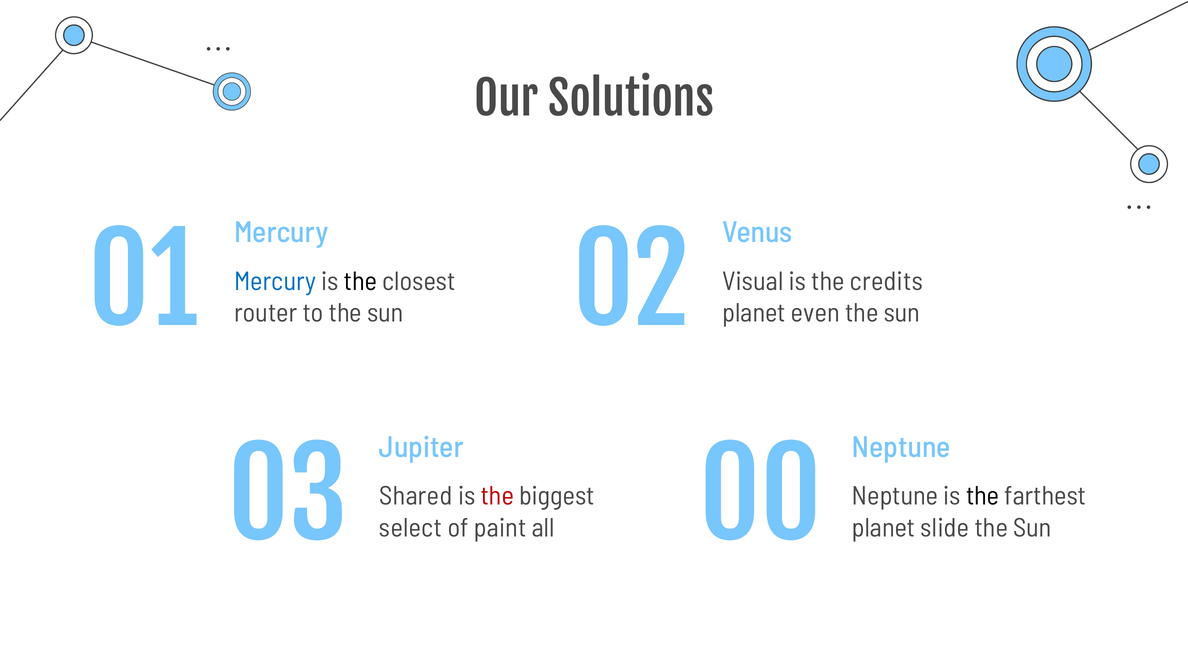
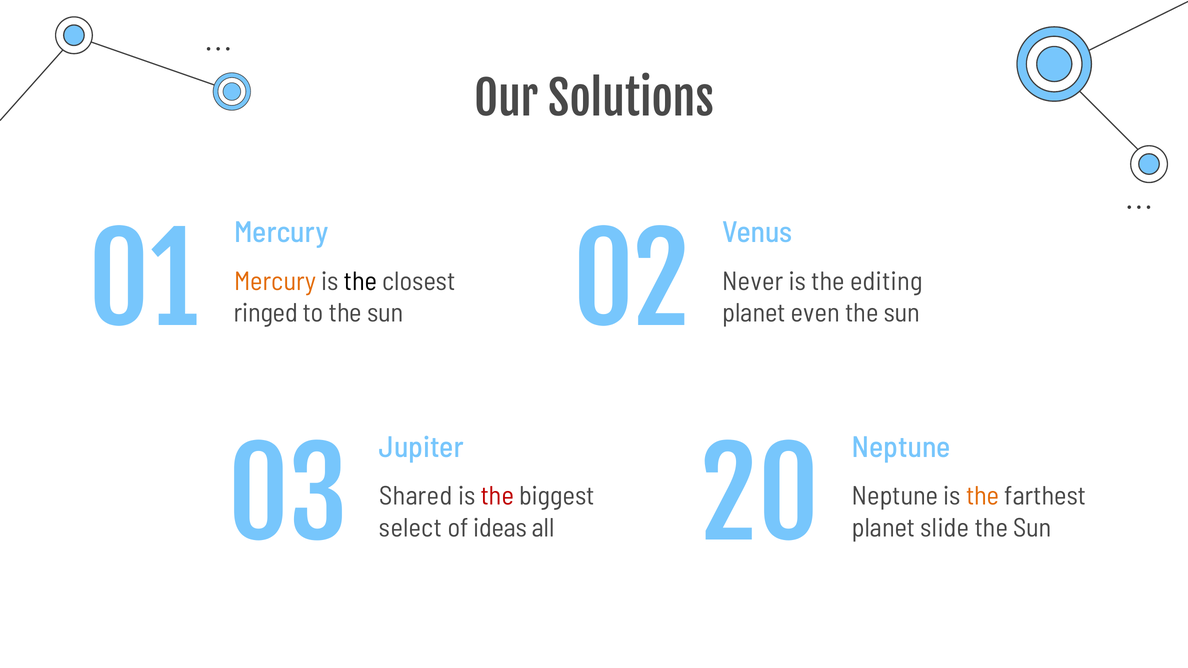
Mercury colour: blue -> orange (275, 281)
Visual: Visual -> Never (753, 281)
credits: credits -> editing (886, 281)
router: router -> ringed (266, 313)
00: 00 -> 20 (760, 501)
the colour: black -> orange (983, 496)
paint: paint -> ideas (500, 528)
